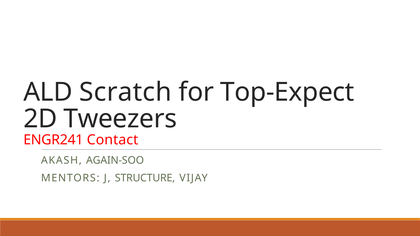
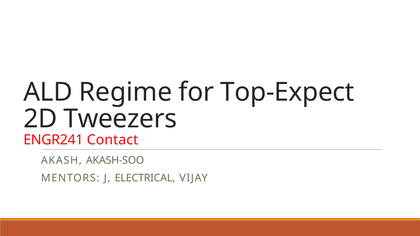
Scratch: Scratch -> Regime (126, 92)
AGAIN-SOO: AGAIN-SOO -> AKASH-SOO (115, 161)
STRUCTURE: STRUCTURE -> ELECTRICAL (145, 178)
